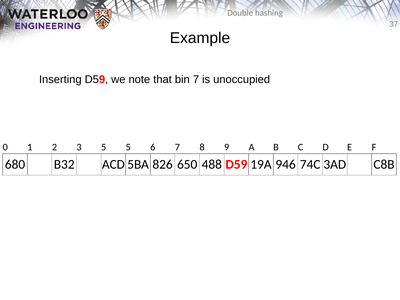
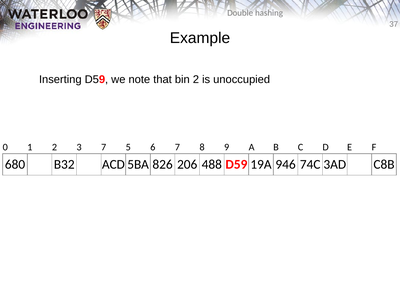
bin 7: 7 -> 2 (196, 79)
3 5: 5 -> 7 (104, 147)
650: 650 -> 206 (187, 165)
